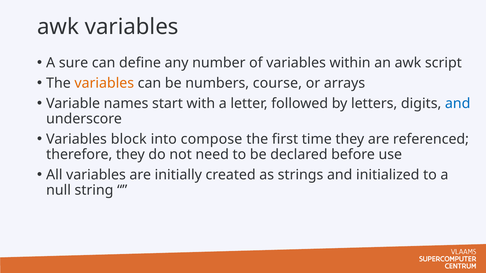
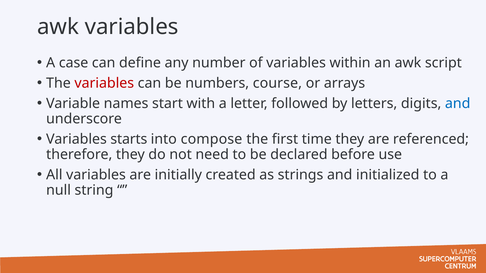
sure: sure -> case (74, 63)
variables colour: orange -> red (104, 83)
block: block -> starts (129, 139)
